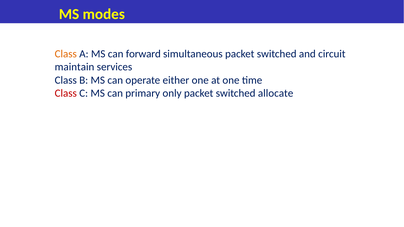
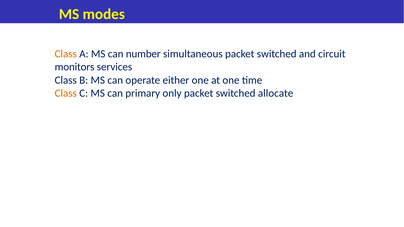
forward: forward -> number (143, 54)
maintain: maintain -> monitors (75, 67)
Class colour: red -> orange (66, 93)
